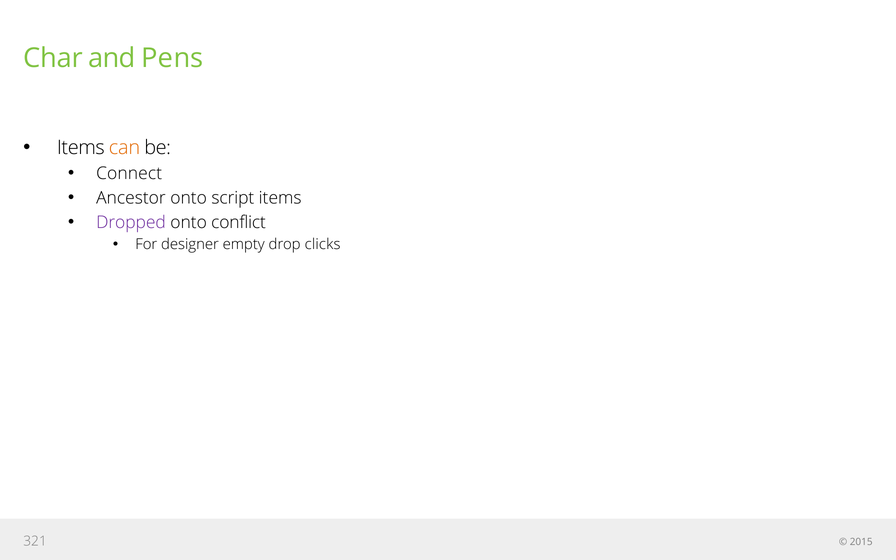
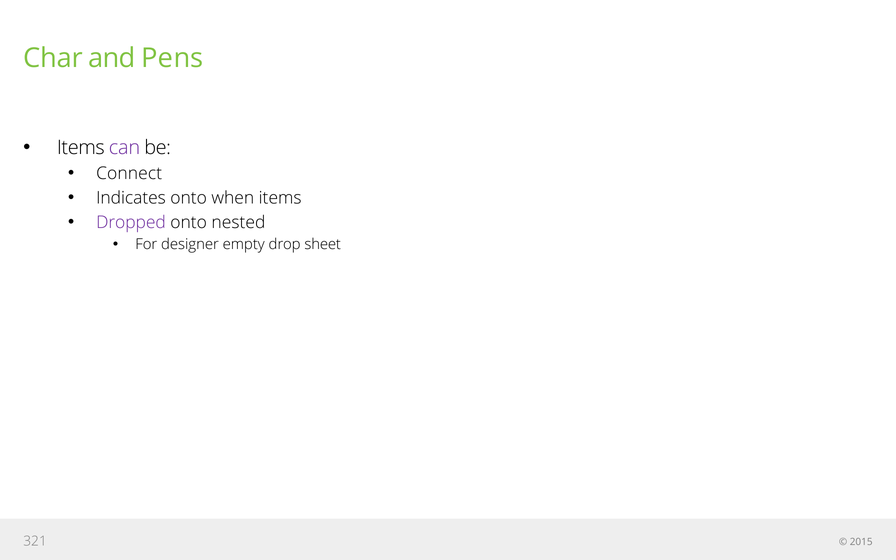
can colour: orange -> purple (125, 148)
Ancestor: Ancestor -> Indicates (131, 198)
script: script -> when (233, 198)
conflict: conflict -> nested (238, 222)
clicks: clicks -> sheet (323, 245)
